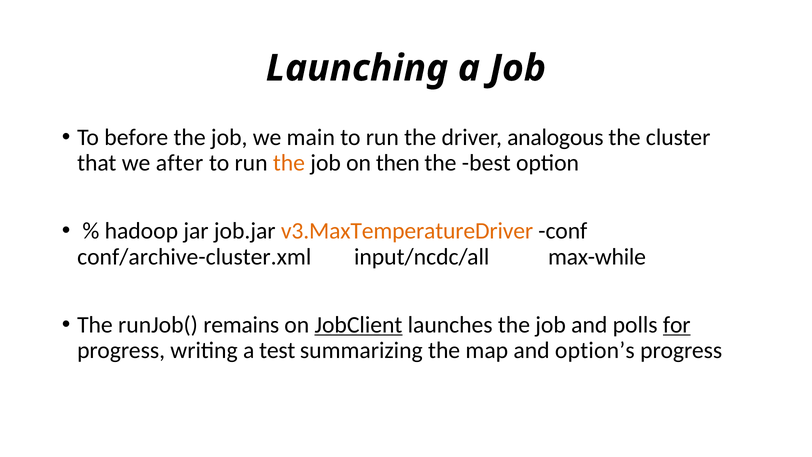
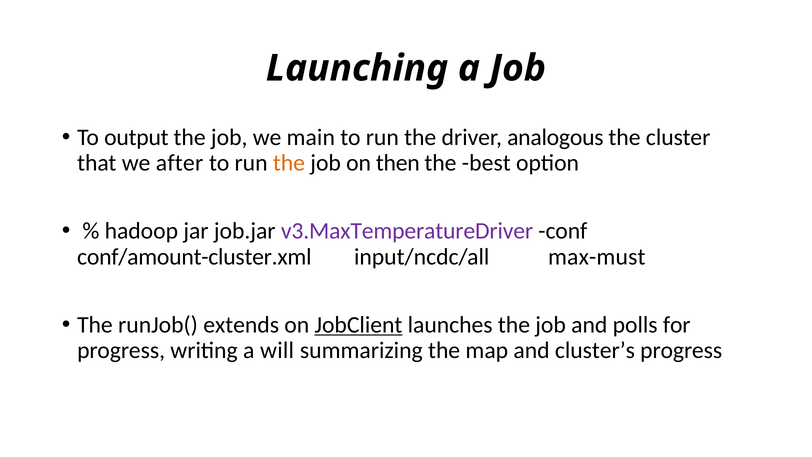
before: before -> output (136, 137)
v3.MaxTemperatureDriver colour: orange -> purple (407, 231)
conf/archive-cluster.xml: conf/archive-cluster.xml -> conf/amount-cluster.xml (194, 257)
max-while: max-while -> max-must (597, 257)
remains: remains -> extends (241, 325)
for underline: present -> none (677, 325)
test: test -> will (277, 350)
option’s: option’s -> cluster’s (595, 350)
